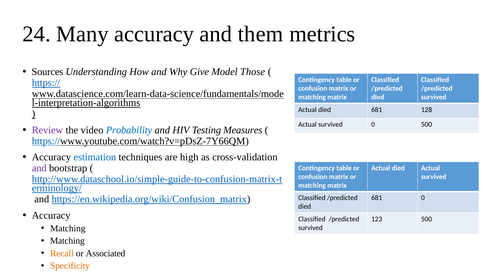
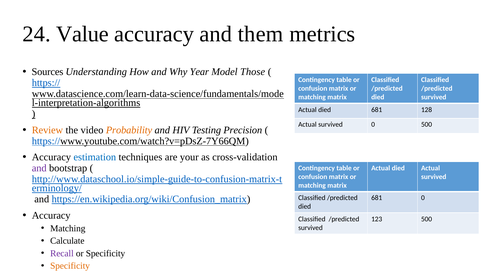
Many: Many -> Value (83, 34)
Give: Give -> Year (199, 72)
Review colour: purple -> orange (47, 130)
Probability colour: blue -> orange (129, 130)
Measures: Measures -> Precision (243, 130)
high: high -> your (189, 157)
Matching: Matching -> Calculate (67, 240)
Recall colour: orange -> purple (62, 253)
or Associated: Associated -> Specificity (106, 253)
